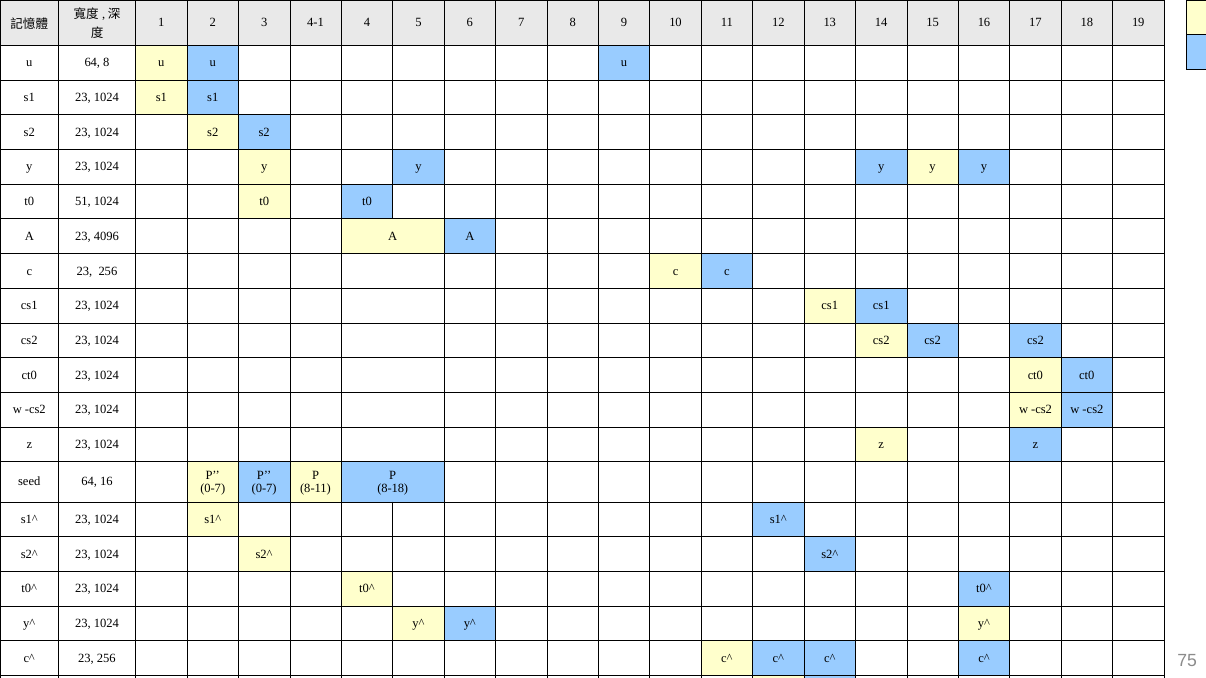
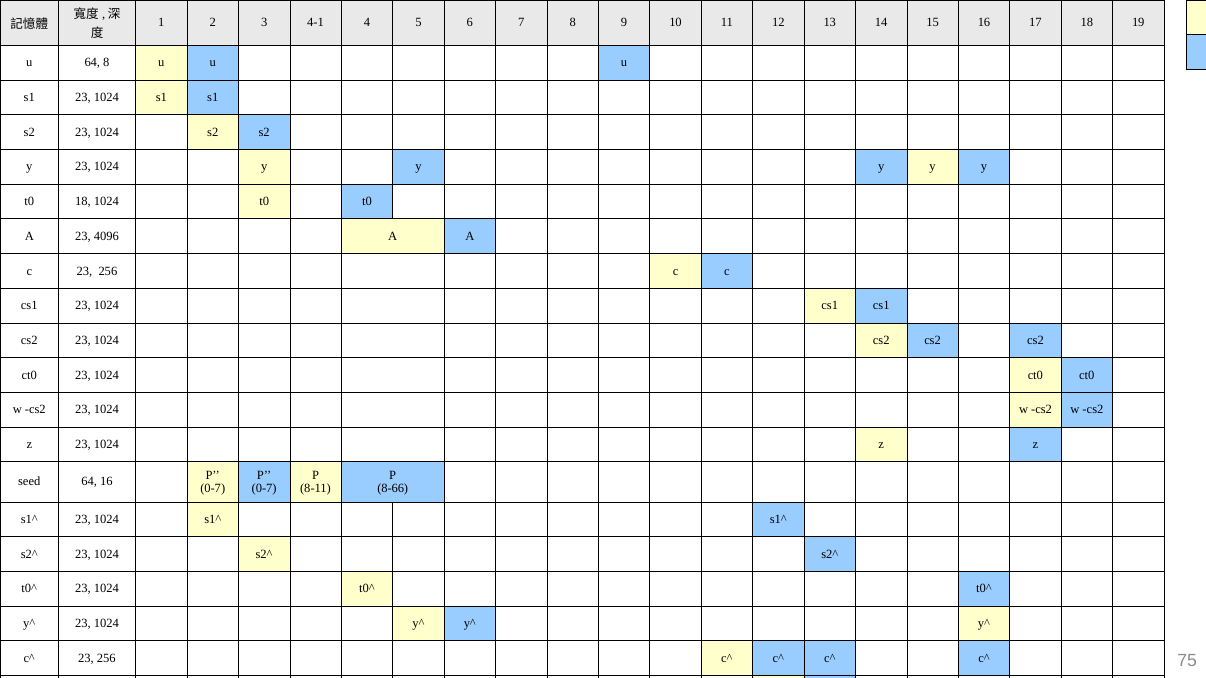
t0 51: 51 -> 18 (83, 202)
8-18: 8-18 -> 8-66 (393, 489)
